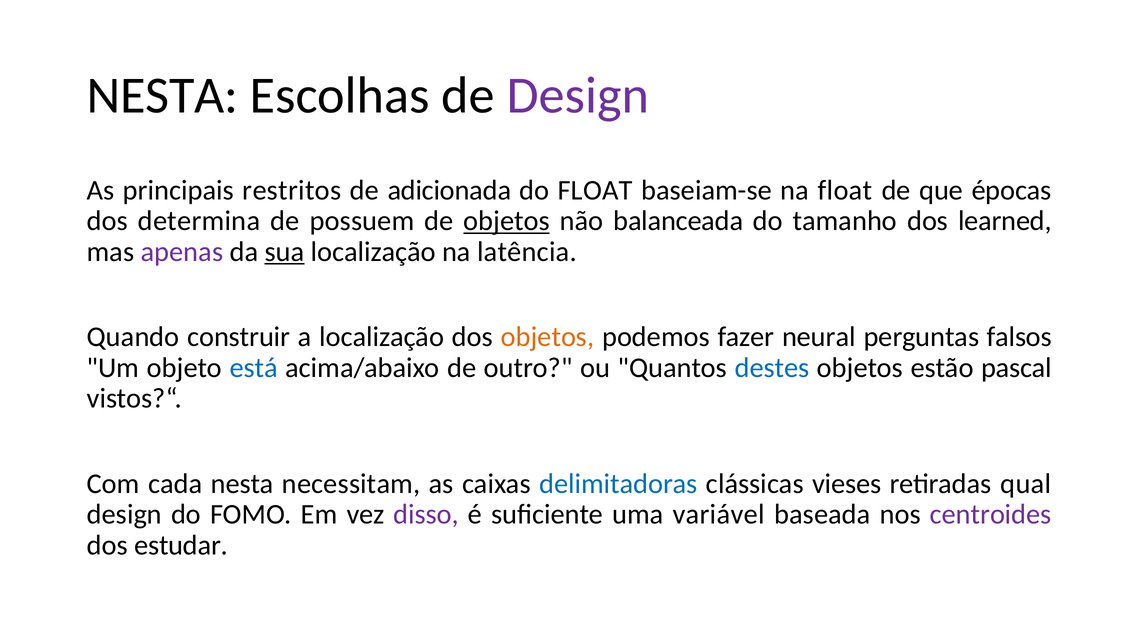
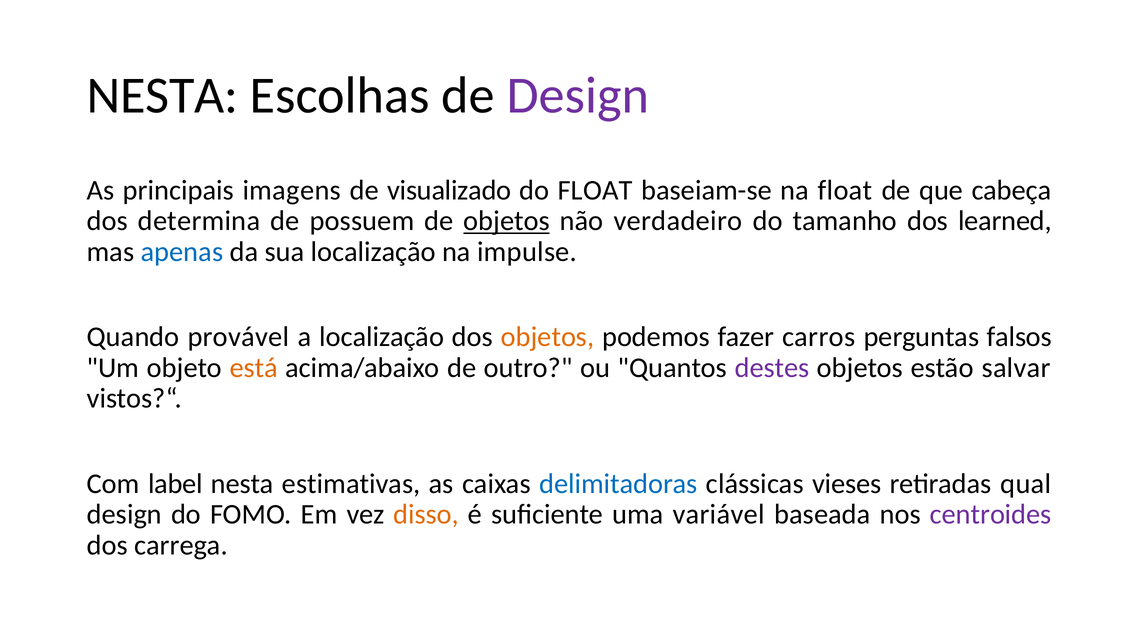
restritos: restritos -> imagens (292, 190)
adicionada: adicionada -> visualizado (449, 190)
épocas: épocas -> cabeça (1011, 190)
balanceada: balanceada -> verdadeiro (678, 221)
apenas colour: purple -> blue (182, 252)
sua underline: present -> none (284, 252)
latência: latência -> impulse (527, 252)
construir: construir -> provável (239, 337)
neural: neural -> carros (819, 337)
está colour: blue -> orange (254, 367)
destes colour: blue -> purple (772, 367)
pascal: pascal -> salvar (1016, 367)
cada: cada -> label (175, 483)
necessitam: necessitam -> estimativas (351, 483)
disso colour: purple -> orange (426, 514)
estudar: estudar -> carrega (181, 545)
